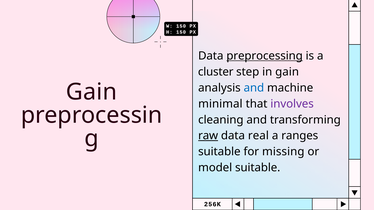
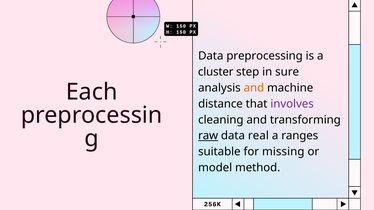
preprocessing underline: present -> none (265, 56)
in gain: gain -> sure (287, 72)
and colour: blue -> orange (254, 88)
Gain: Gain -> Each (92, 92)
minimal: minimal -> distance (220, 104)
model suitable: suitable -> method (258, 168)
